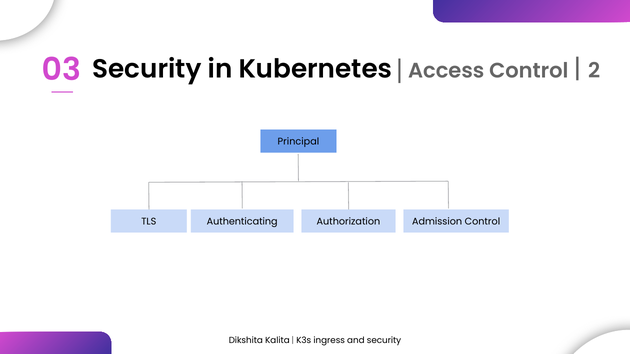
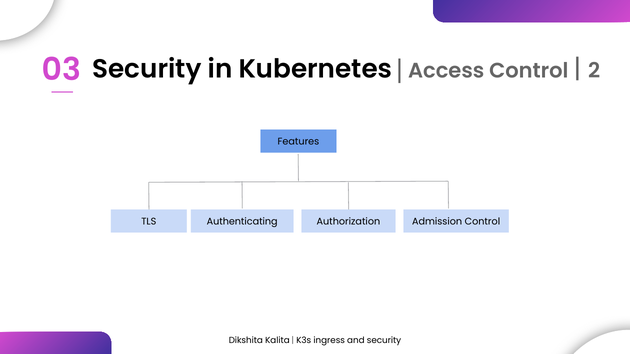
Principal: Principal -> Features (298, 142)
